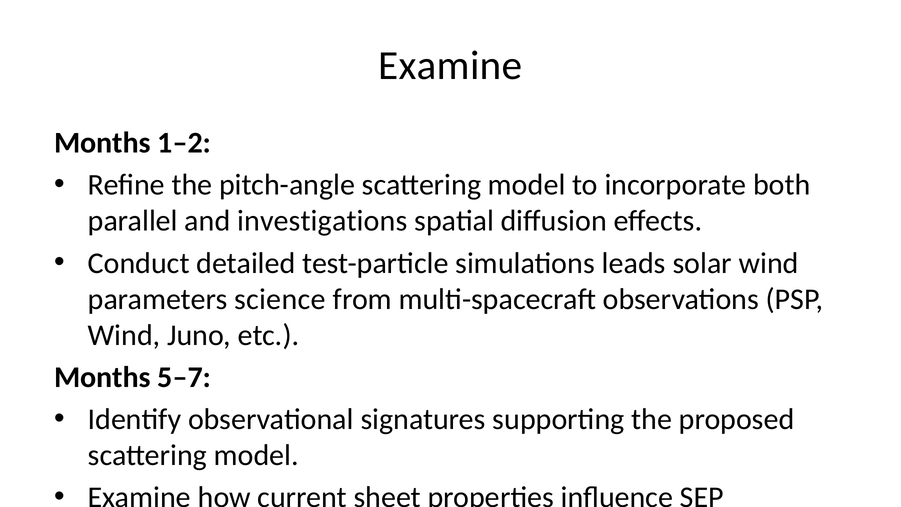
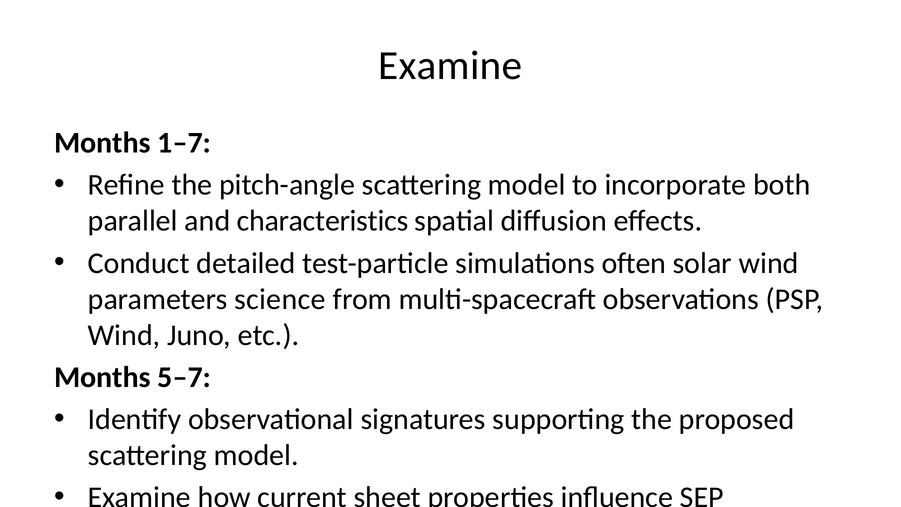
1–2: 1–2 -> 1–7 (184, 143)
investigations: investigations -> characteristics (323, 221)
leads: leads -> often (634, 263)
